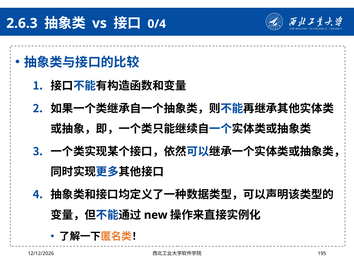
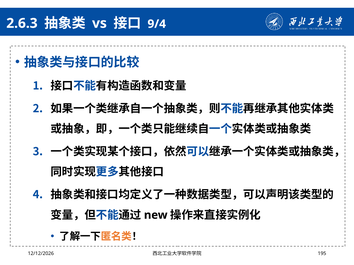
0/4: 0/4 -> 9/4 (157, 24)
